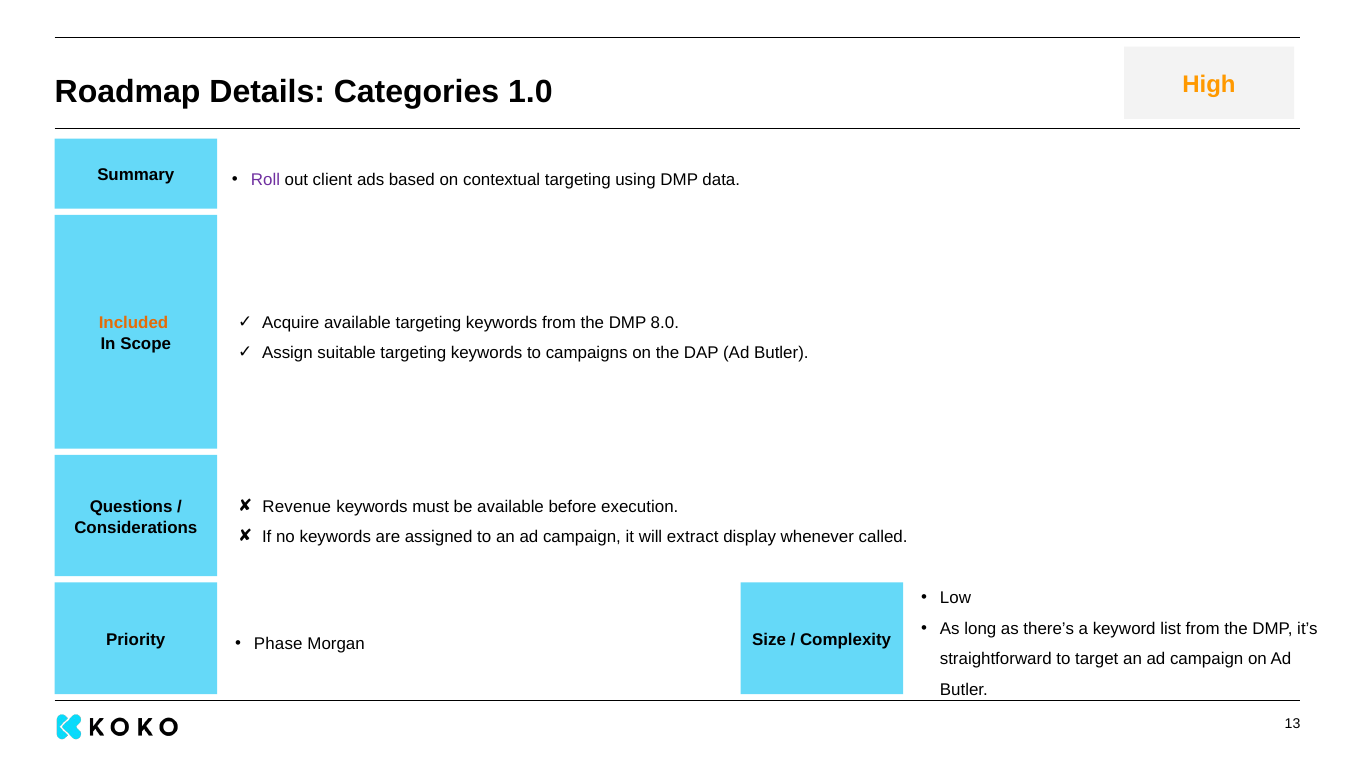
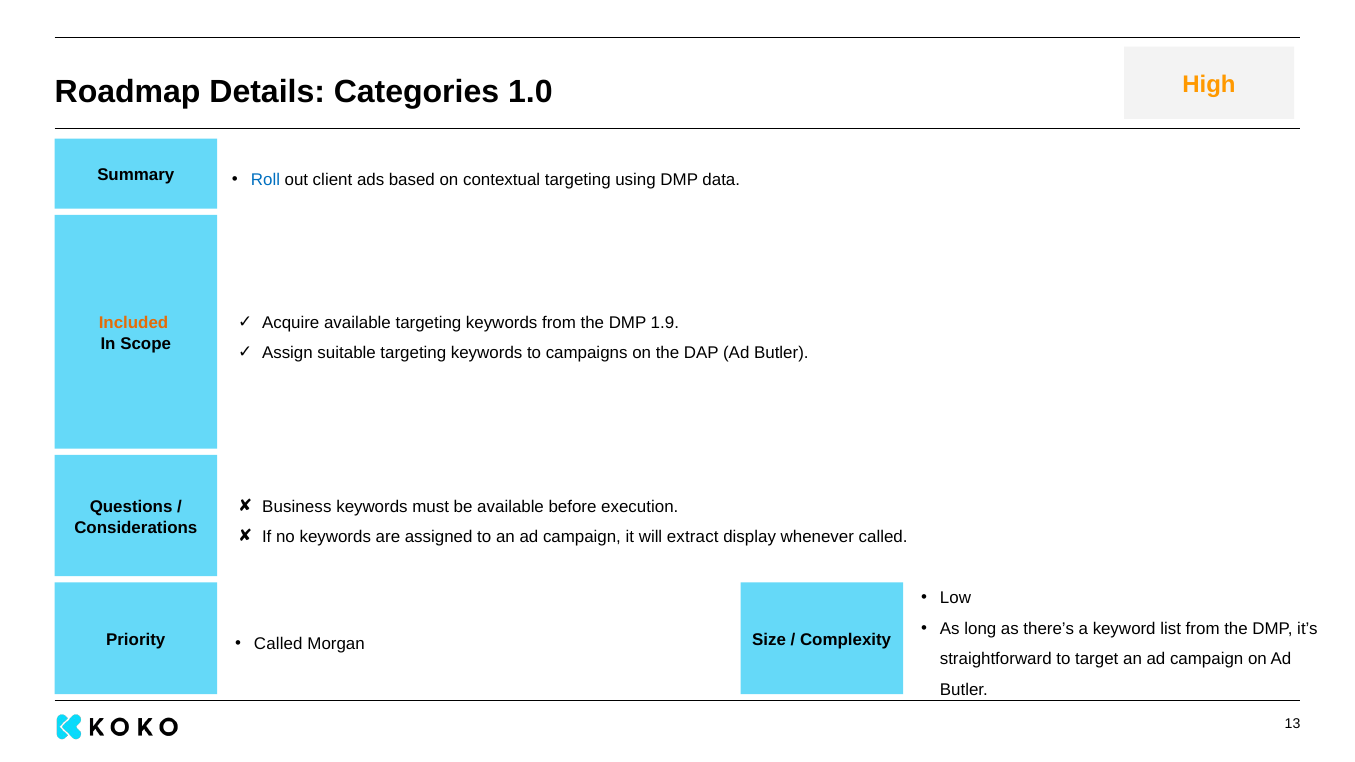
Roll colour: purple -> blue (265, 180)
8.0: 8.0 -> 1.9 (665, 323)
Revenue: Revenue -> Business (297, 507)
Phase: Phase -> Called (278, 644)
